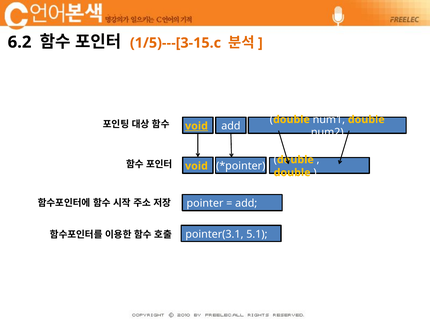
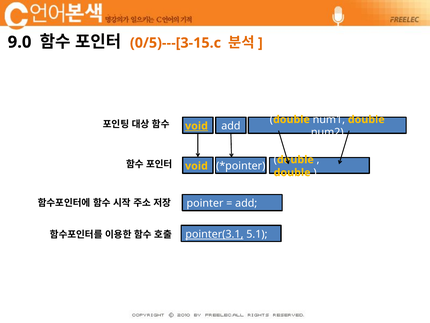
6.2: 6.2 -> 9.0 (20, 42)
1/5)---[3-15.c: 1/5)---[3-15.c -> 0/5)---[3-15.c (175, 43)
pointer(3.1 underline: none -> present (214, 234)
